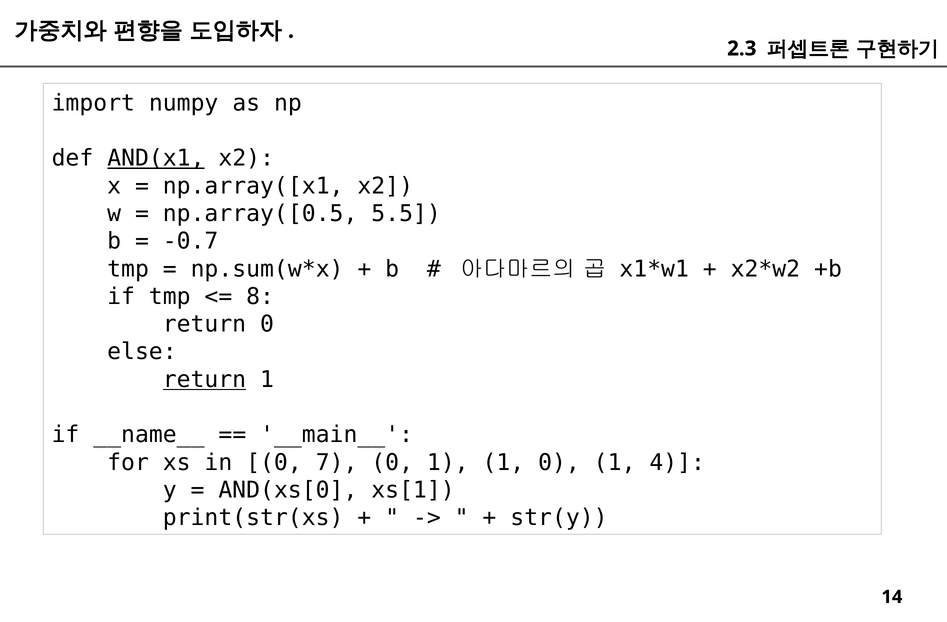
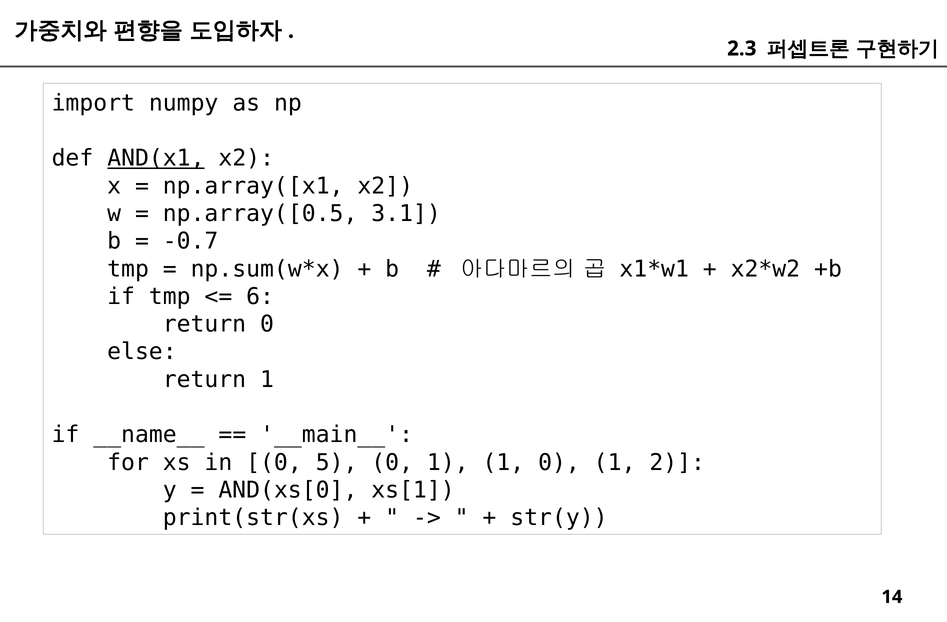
5.5: 5.5 -> 3.1 (406, 214)
8: 8 -> 6 (260, 297)
return underline: present -> none (204, 380)
7: 7 -> 5 (337, 463)
4: 4 -> 2 (677, 463)
